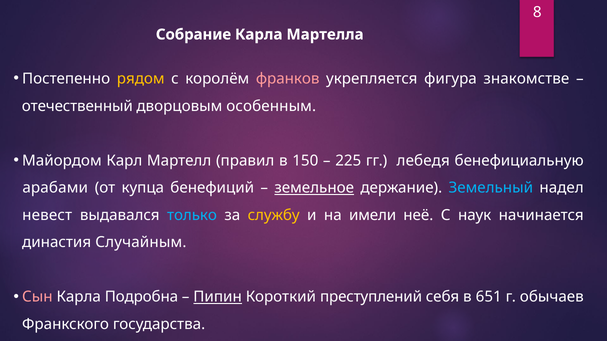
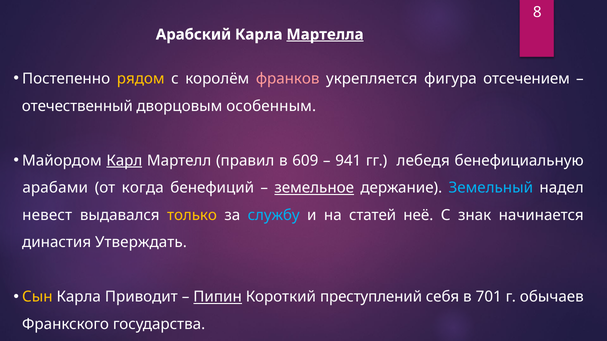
Собрание: Собрание -> Арабский (193, 35)
Мартелла underline: none -> present (325, 35)
знакомстве: знакомстве -> отсечением (526, 79)
Карл underline: none -> present (124, 161)
150: 150 -> 609 (305, 161)
225: 225 -> 941 (348, 161)
купца: купца -> когда (143, 188)
только colour: light blue -> yellow (192, 215)
службу colour: yellow -> light blue (274, 215)
имели: имели -> статей (373, 215)
наук: наук -> знак (475, 215)
Случайным: Случайным -> Утверждать (141, 243)
Сын colour: pink -> yellow (37, 297)
Подробна: Подробна -> Приводит (141, 297)
651: 651 -> 701 (489, 297)
